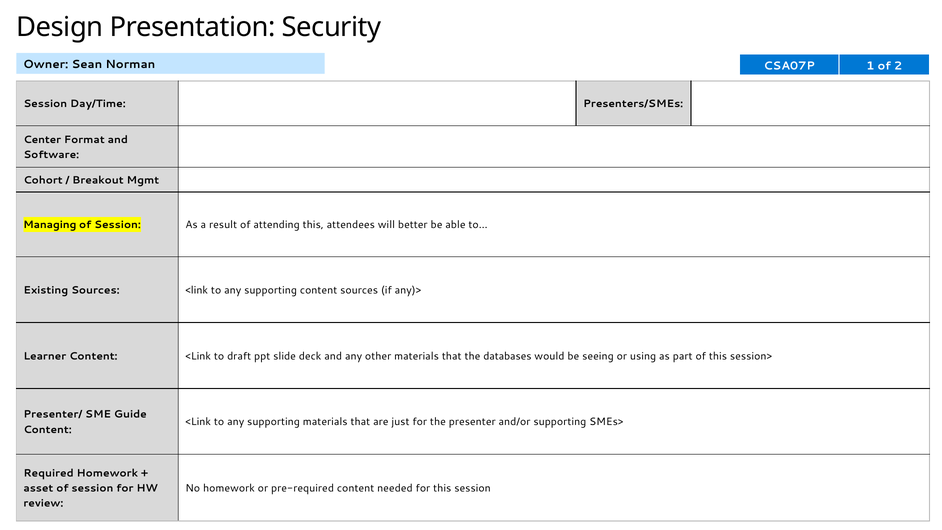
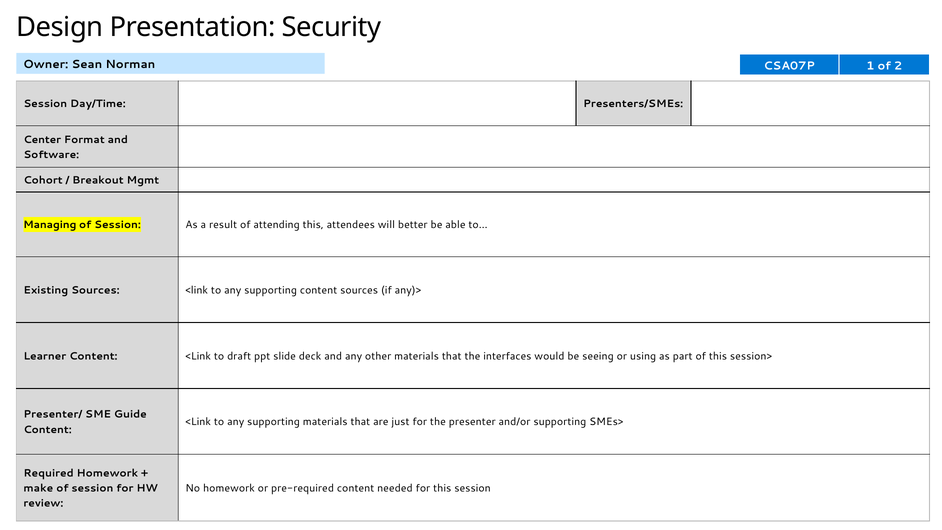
databases: databases -> interfaces (507, 356)
asset: asset -> make (38, 488)
